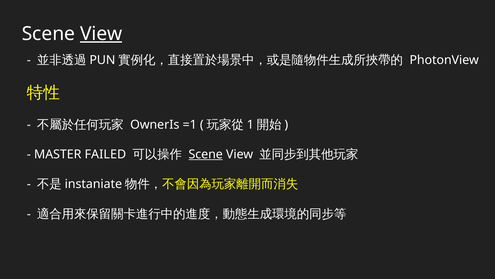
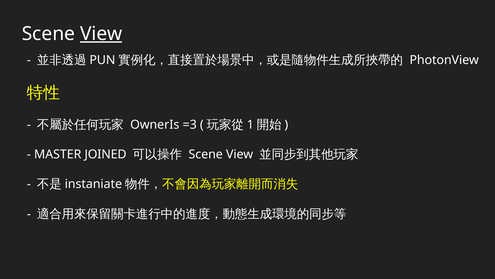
=1: =1 -> =3 (190, 124)
FAILED: FAILED -> JOINED (105, 154)
Scene underline: present -> none (206, 154)
